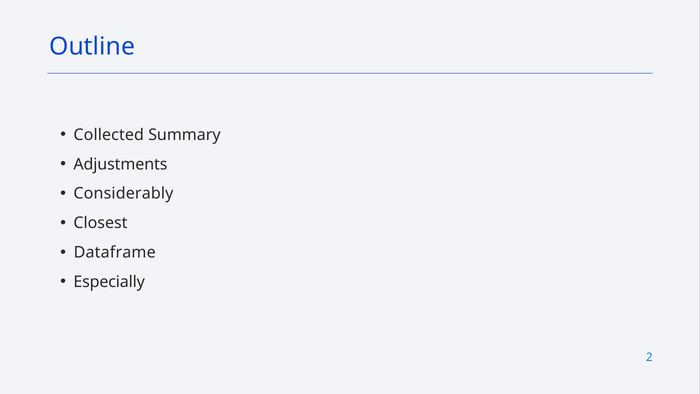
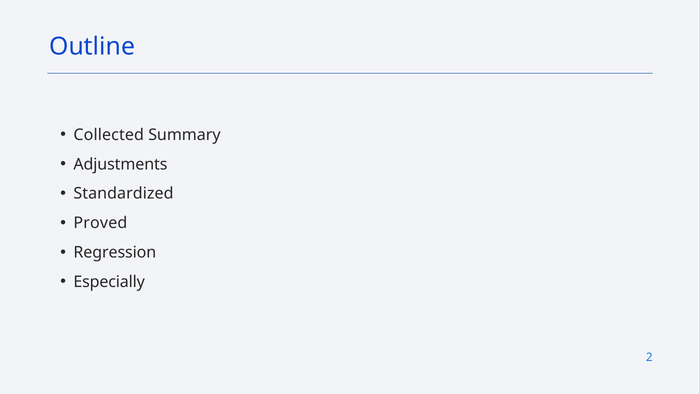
Considerably: Considerably -> Standardized (123, 194)
Closest: Closest -> Proved (100, 223)
Dataframe: Dataframe -> Regression (115, 252)
